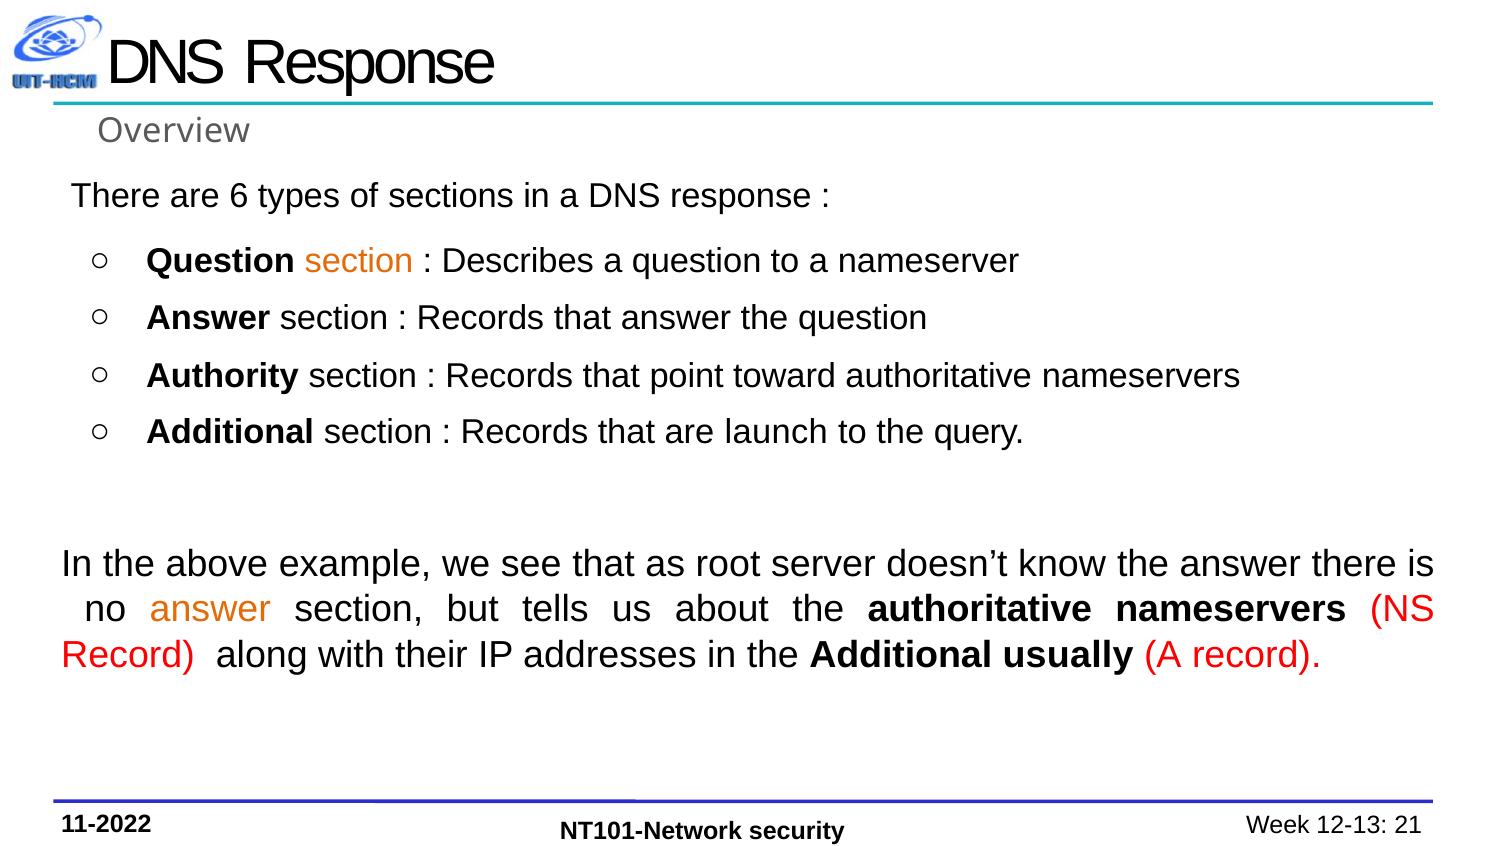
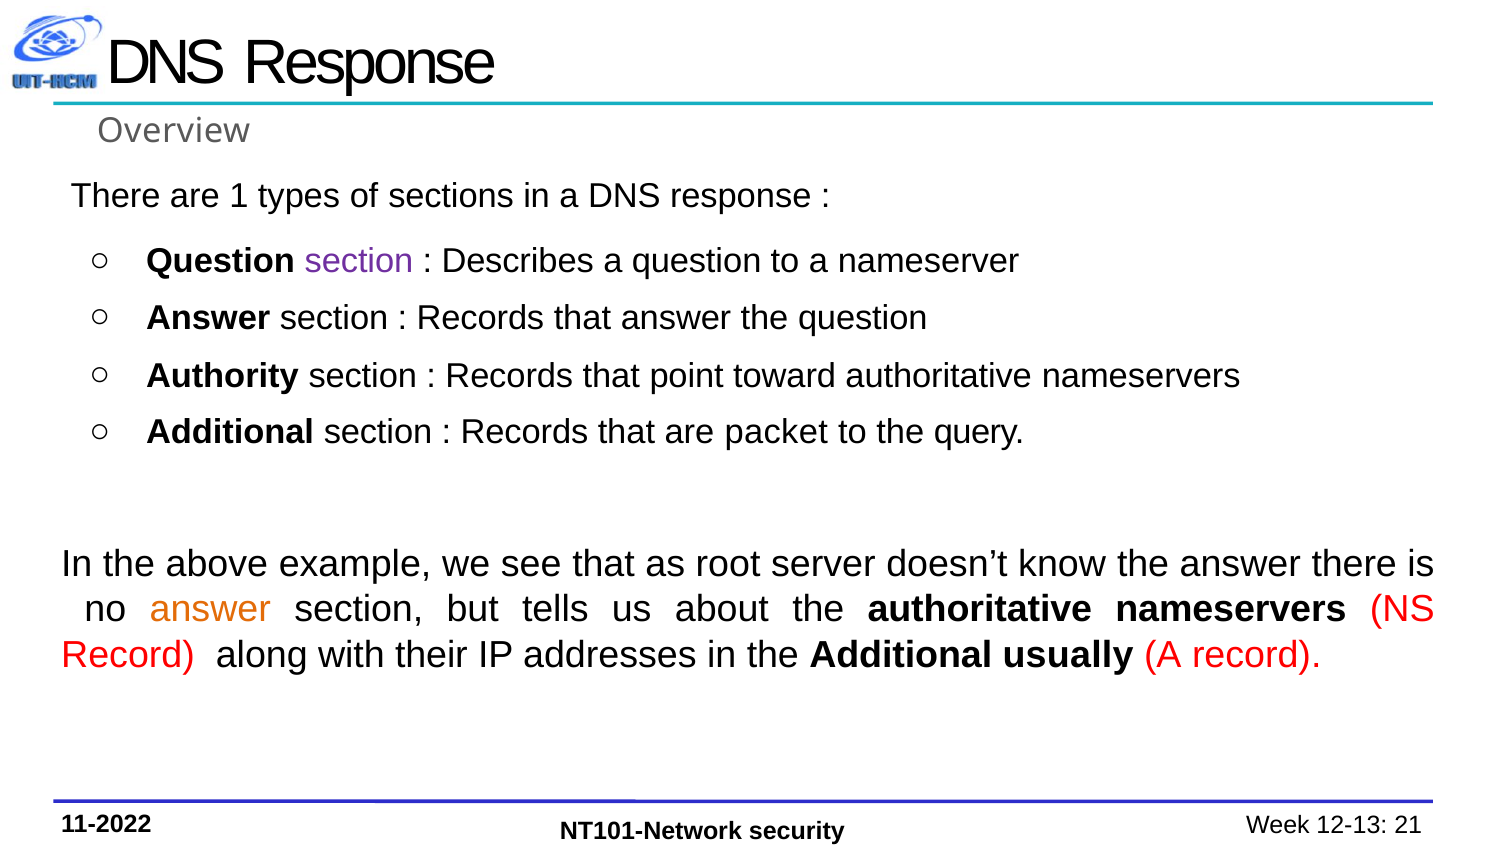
6: 6 -> 1 (239, 196)
section colour: orange -> purple (359, 262)
launch: launch -> packet (776, 433)
